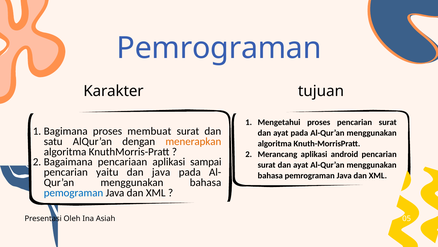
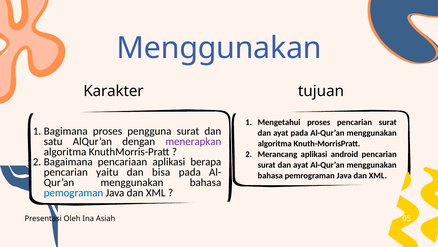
Pemrograman: Pemrograman -> Menggunakan (219, 48)
membuat: membuat -> pengguna (149, 131)
menerapkan colour: orange -> purple (193, 141)
sampai: sampai -> berapa (206, 162)
dan java: java -> bisa (161, 172)
